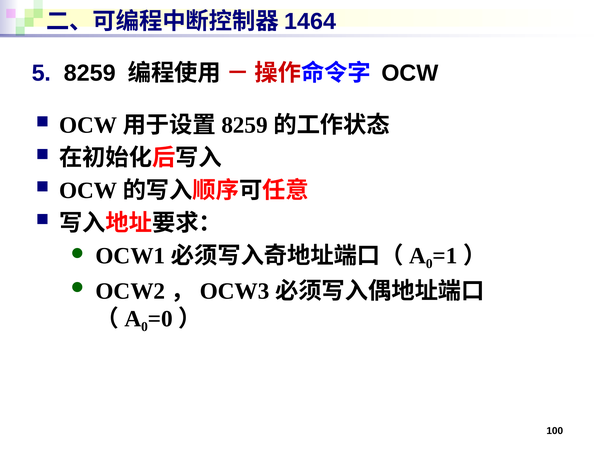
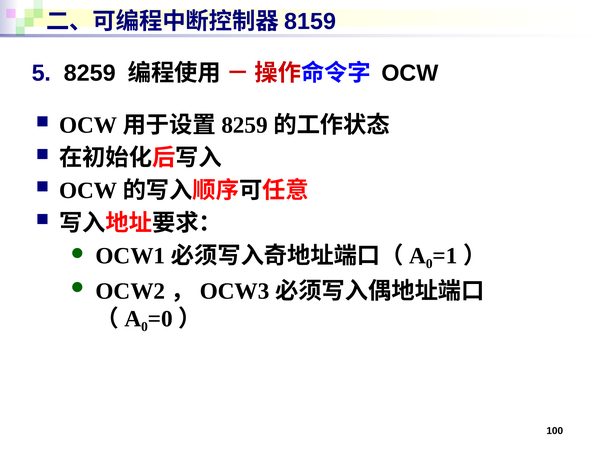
1464: 1464 -> 8159 (310, 22)
